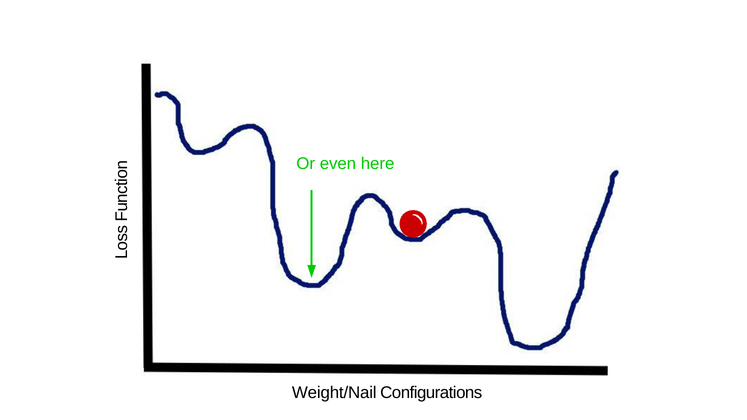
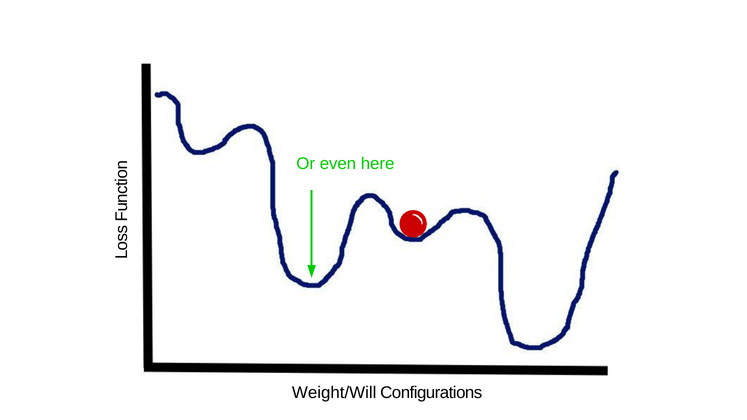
Weight/Nail: Weight/Nail -> Weight/Will (334, 393)
